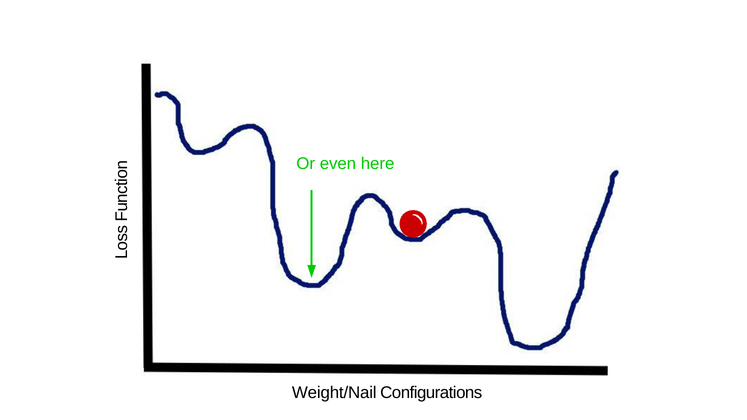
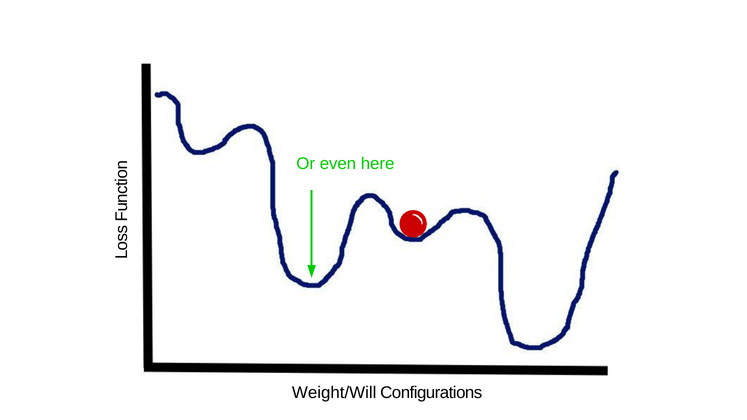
Weight/Nail: Weight/Nail -> Weight/Will (334, 393)
